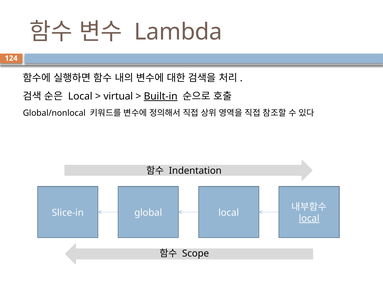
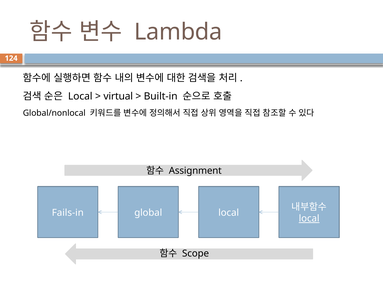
Built-in underline: present -> none (161, 96)
Indentation: Indentation -> Assignment (195, 171)
Slice-in: Slice-in -> Fails-in (68, 213)
